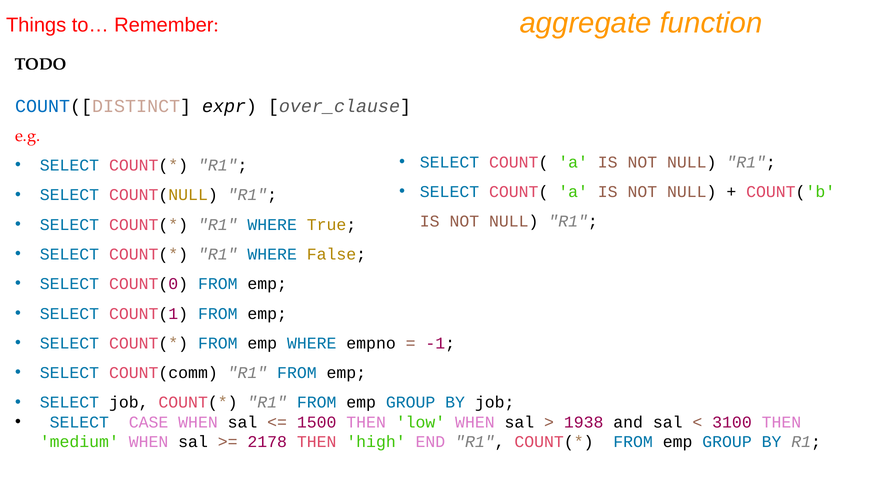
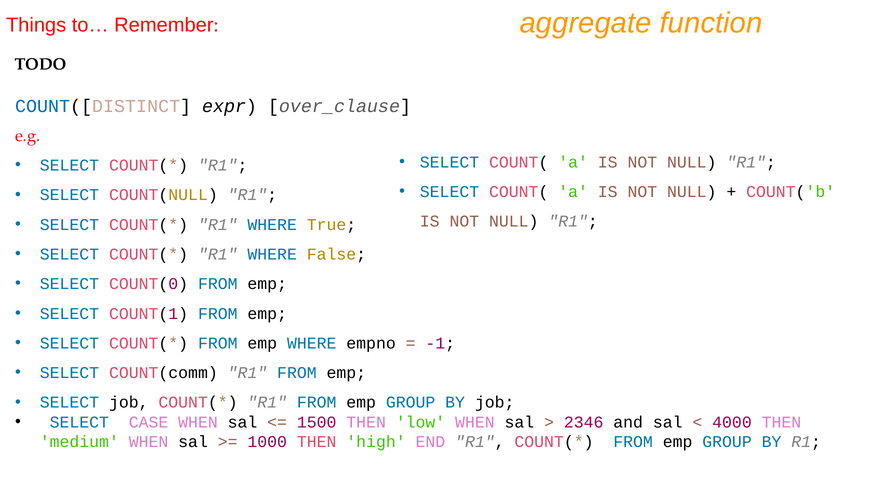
1938: 1938 -> 2346 (584, 423)
3100: 3100 -> 4000 (732, 423)
2178: 2178 -> 1000 (267, 442)
